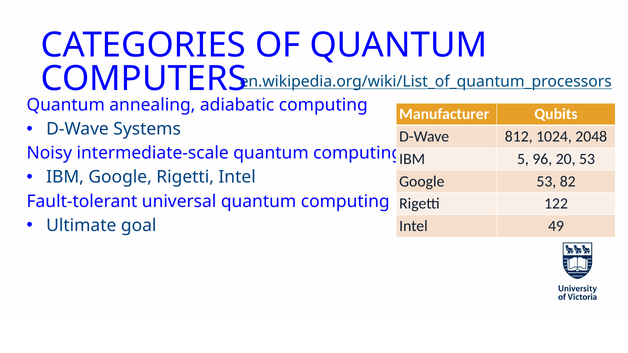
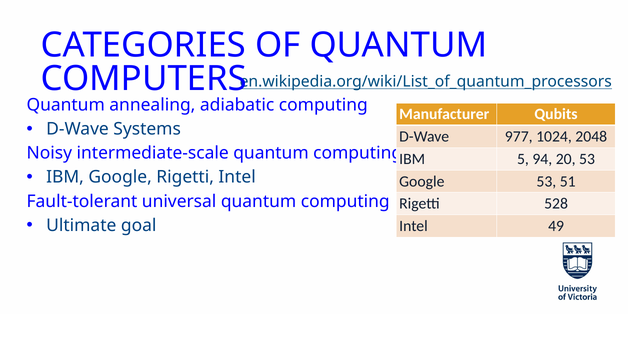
812: 812 -> 977 (519, 137)
96: 96 -> 94 (542, 159)
82: 82 -> 51 (568, 181)
122: 122 -> 528 (556, 204)
